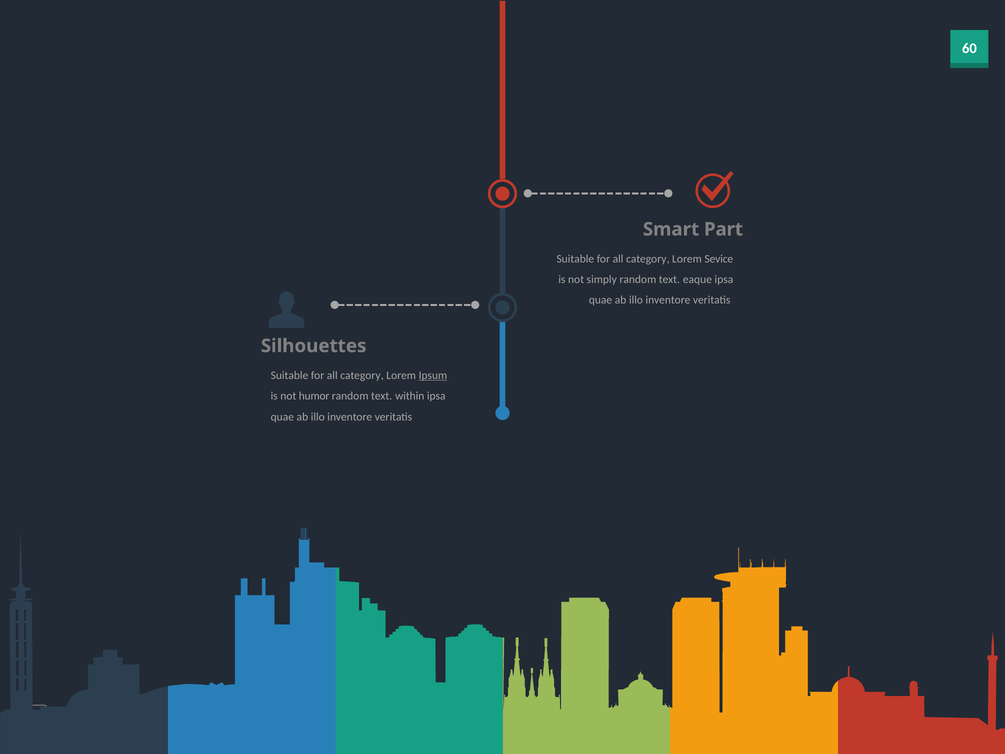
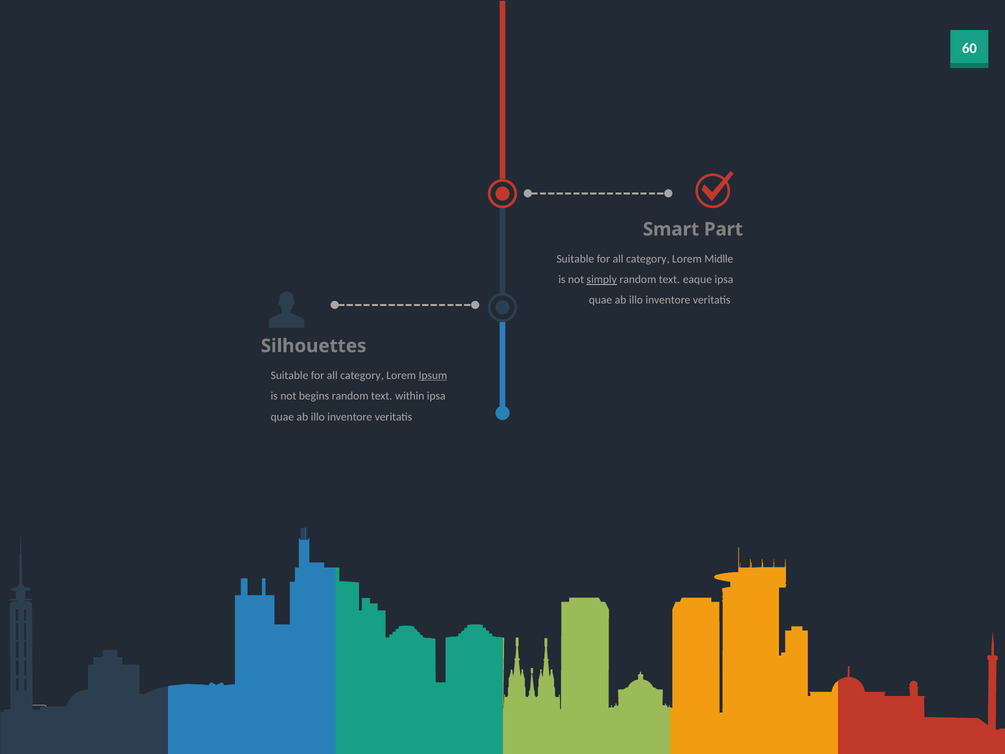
Sevice: Sevice -> Midlle (719, 259)
simply underline: none -> present (602, 279)
humor: humor -> begins (314, 396)
